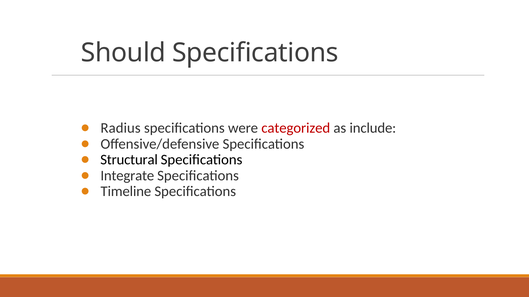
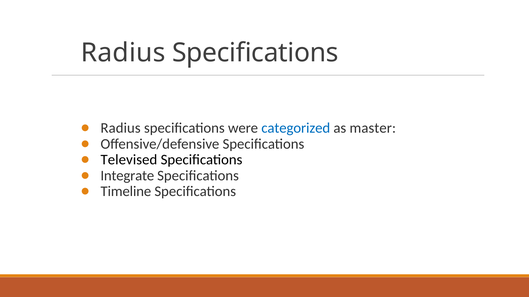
Should: Should -> Radius (123, 53)
categorized colour: red -> blue (296, 128)
include: include -> master (373, 128)
Structural: Structural -> Televised (129, 160)
